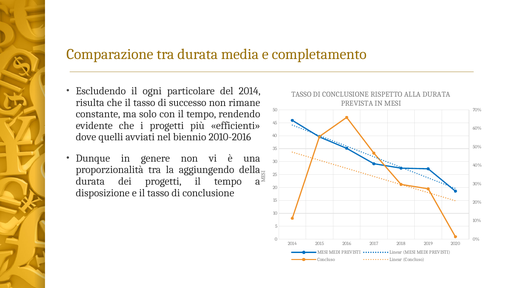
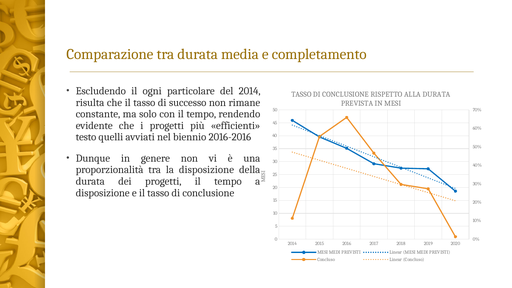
dove: dove -> testo (86, 137)
2010-2016: 2010-2016 -> 2016-2016 (230, 137)
la aggiungendo: aggiungendo -> disposizione (206, 170)
